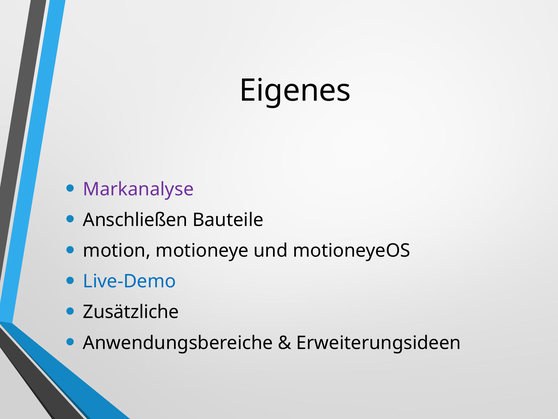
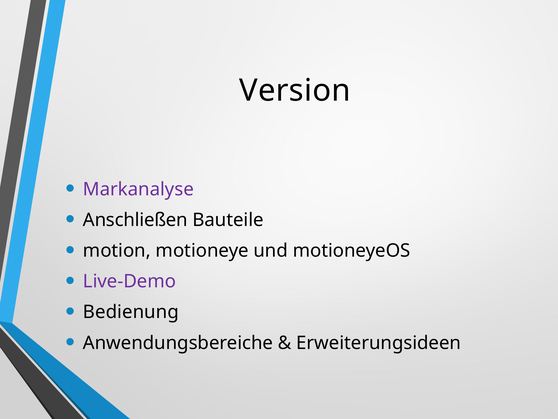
Eigenes: Eigenes -> Version (295, 90)
Live-Demo colour: blue -> purple (130, 281)
Zusätzliche: Zusätzliche -> Bedienung (131, 312)
